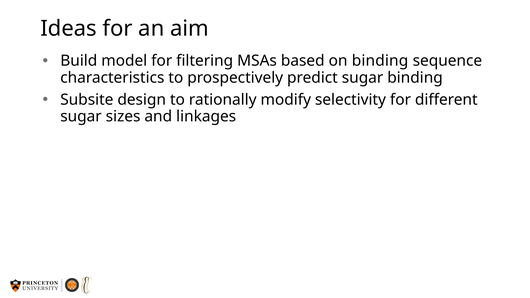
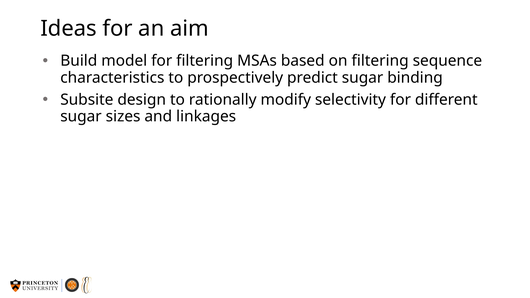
on binding: binding -> filtering (380, 61)
